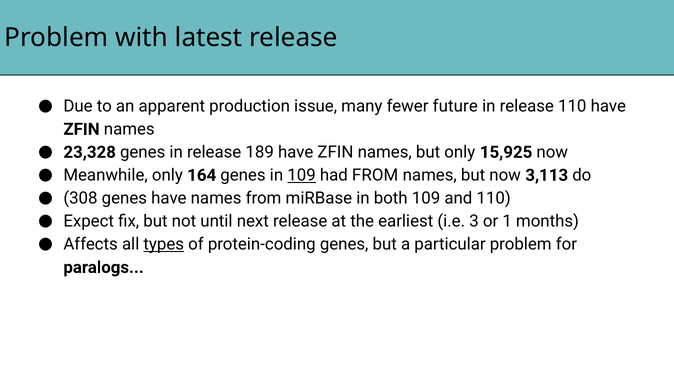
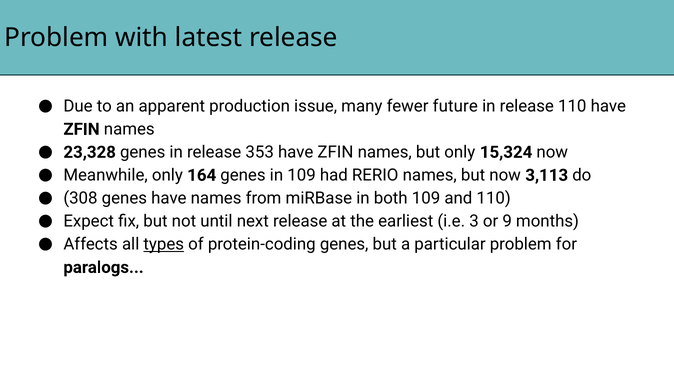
189: 189 -> 353 (260, 152)
15,925: 15,925 -> 15,324 (506, 152)
109 underline: present -> none (302, 175)
had FROM: FROM -> RERIO (375, 175)
1: 1 -> 9 (507, 221)
